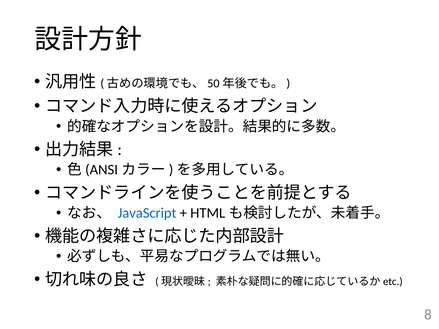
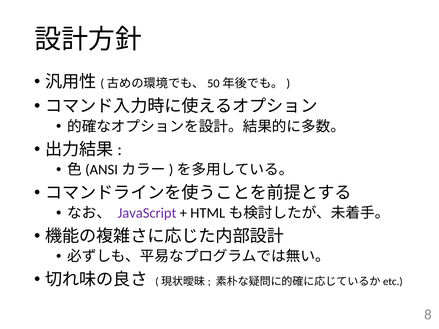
JavaScript colour: blue -> purple (147, 213)
